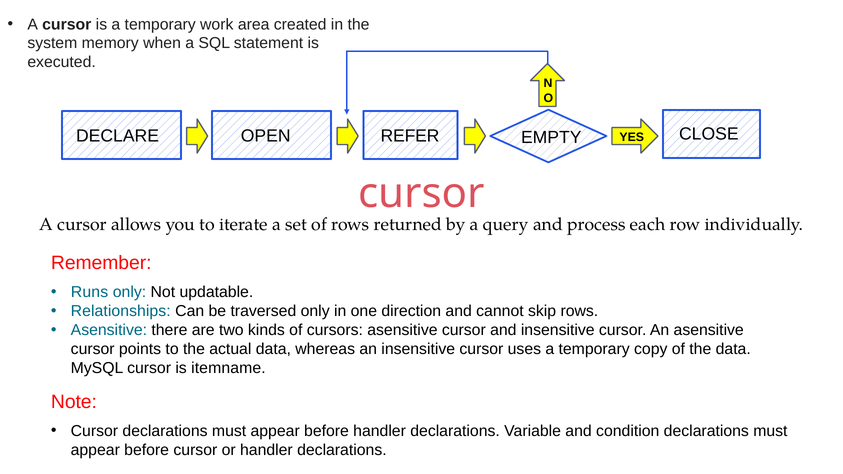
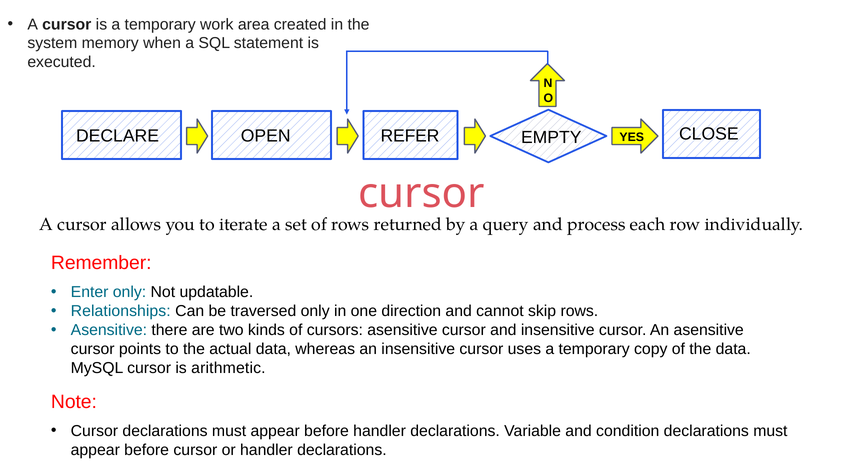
Runs: Runs -> Enter (90, 292)
itemname: itemname -> arithmetic (228, 368)
